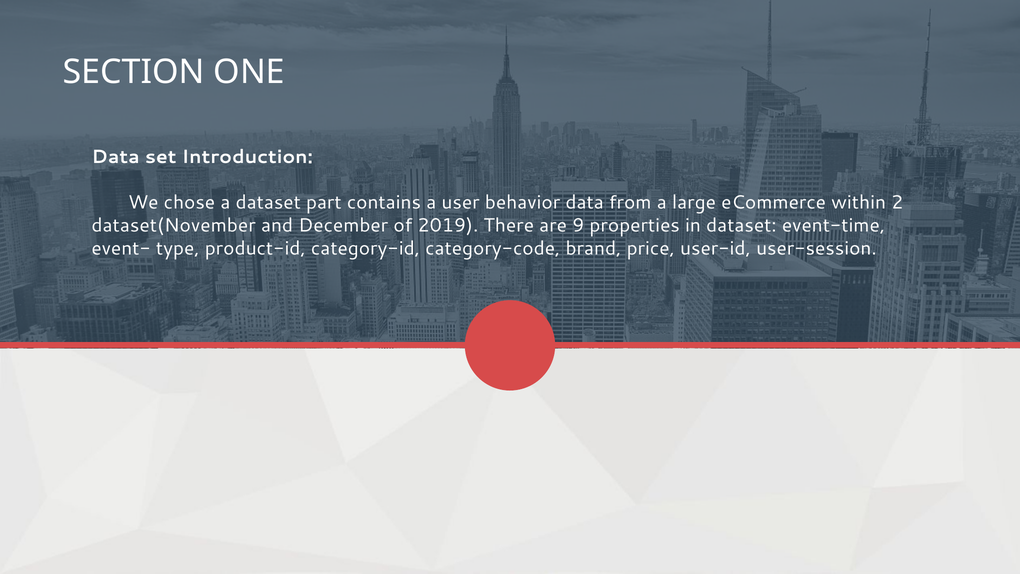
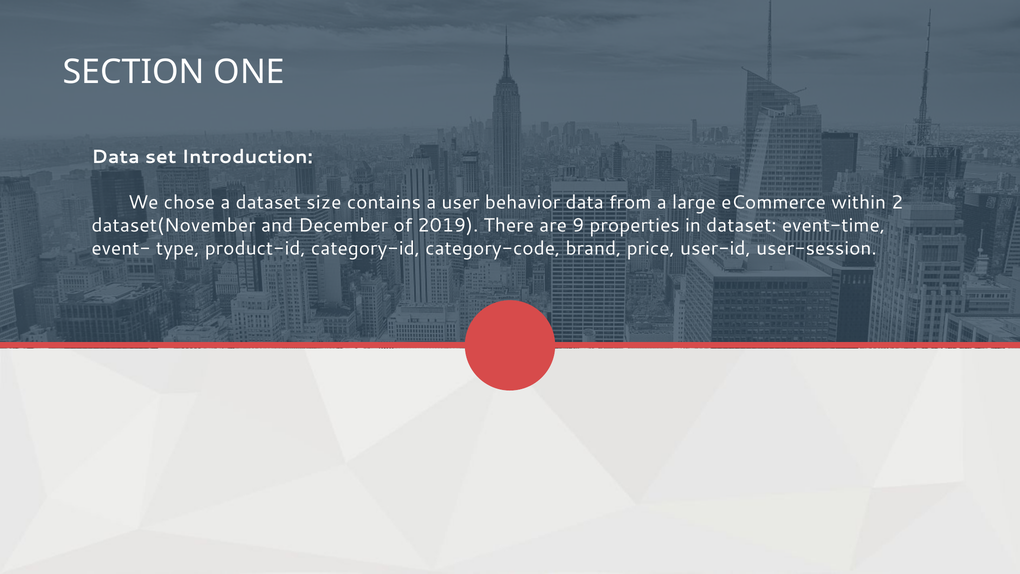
part: part -> size (324, 203)
